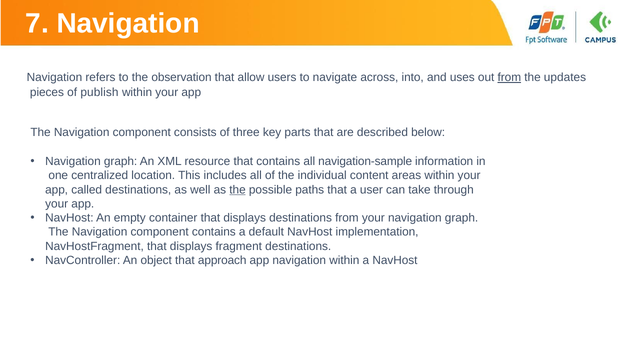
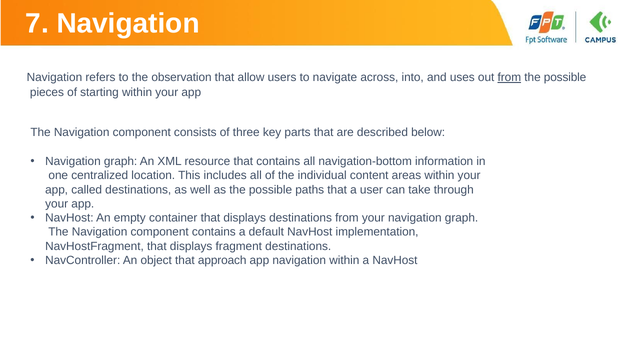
updates: updates -> possible (565, 78)
publish: publish -> starting (100, 93)
navigation-sample: navigation-sample -> navigation-bottom (365, 162)
the underline: present -> none (238, 190)
